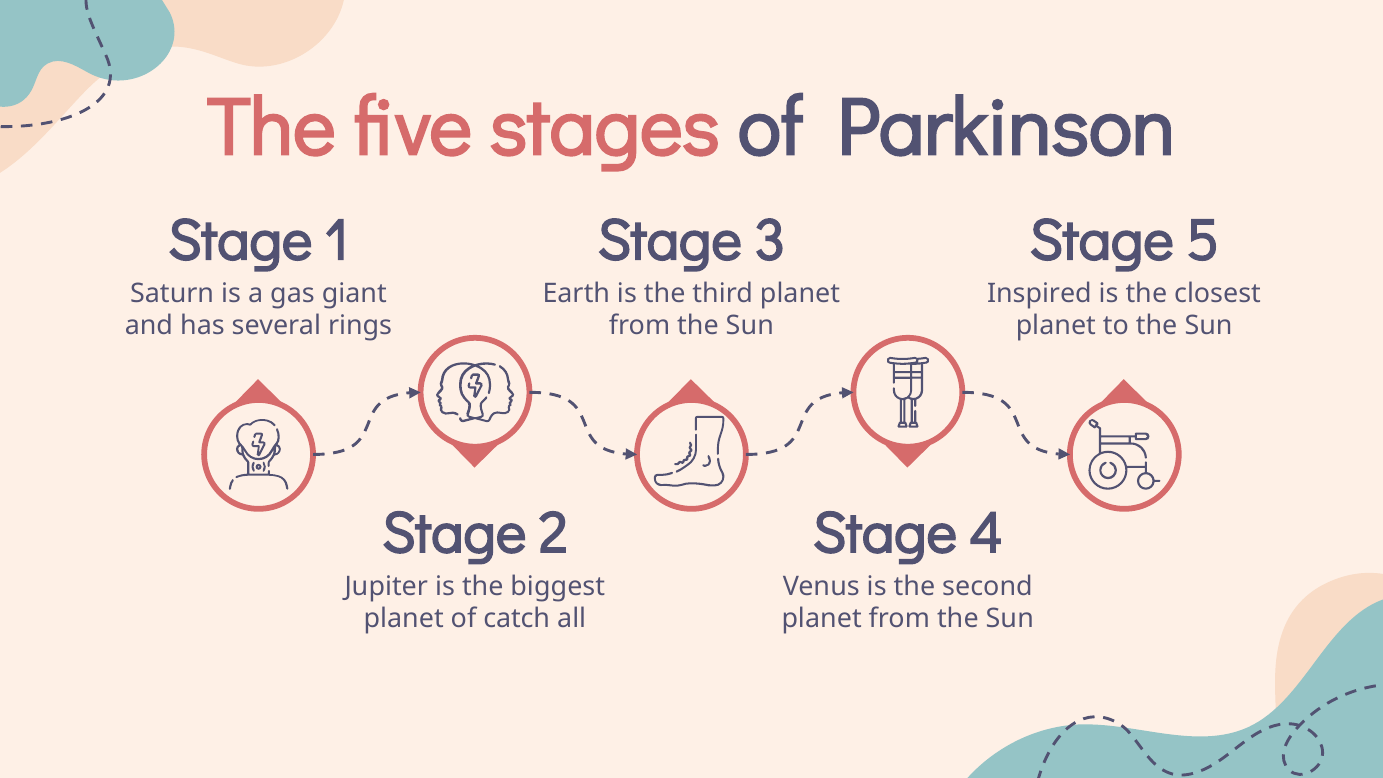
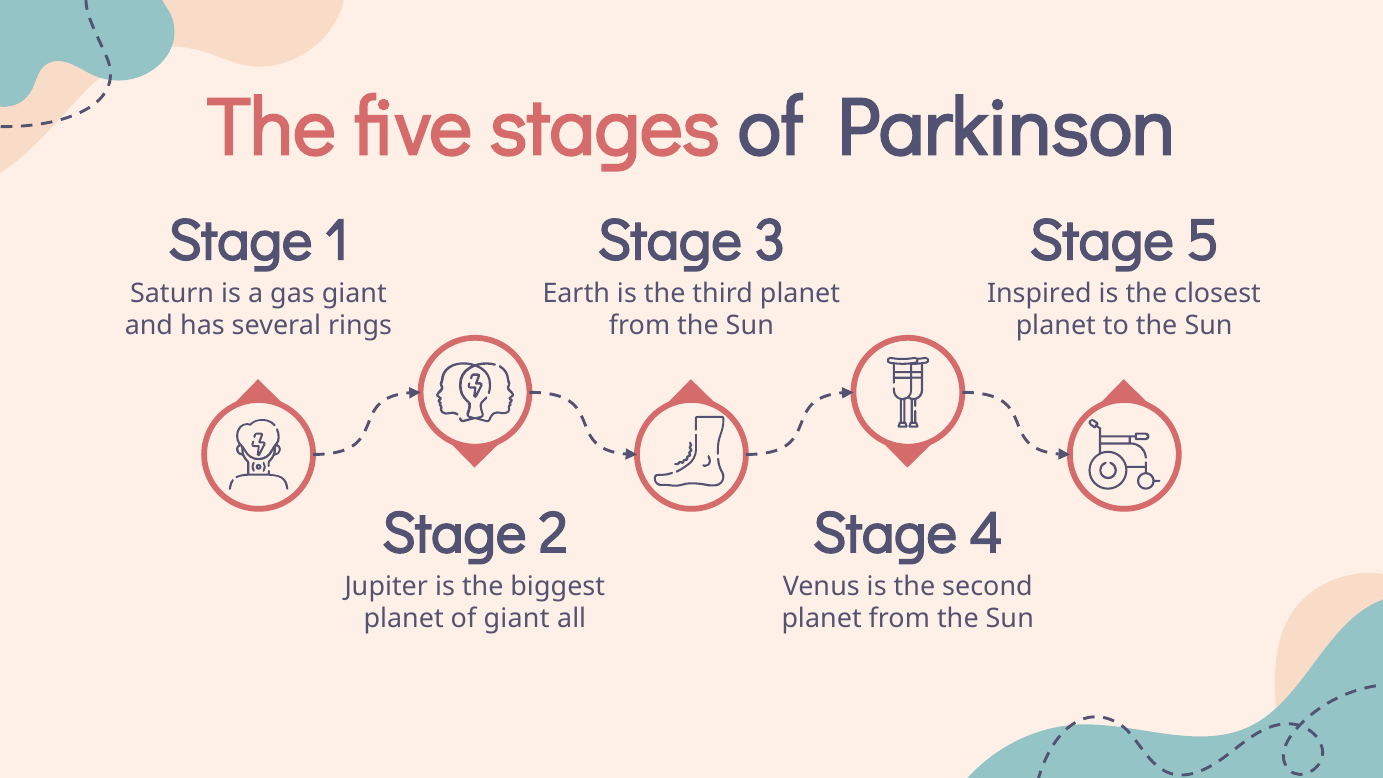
of catch: catch -> giant (517, 619)
